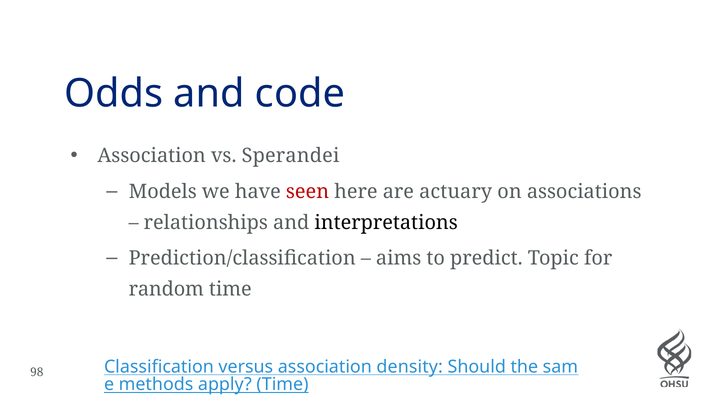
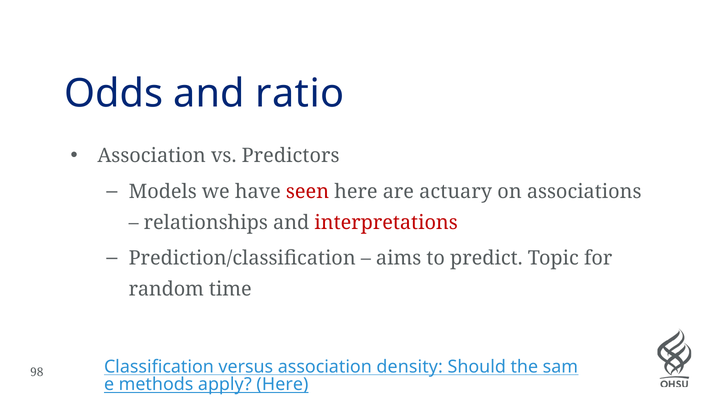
code: code -> ratio (300, 93)
Sperandei: Sperandei -> Predictors (291, 156)
interpretations colour: black -> red (386, 223)
apply Time: Time -> Here (282, 385)
